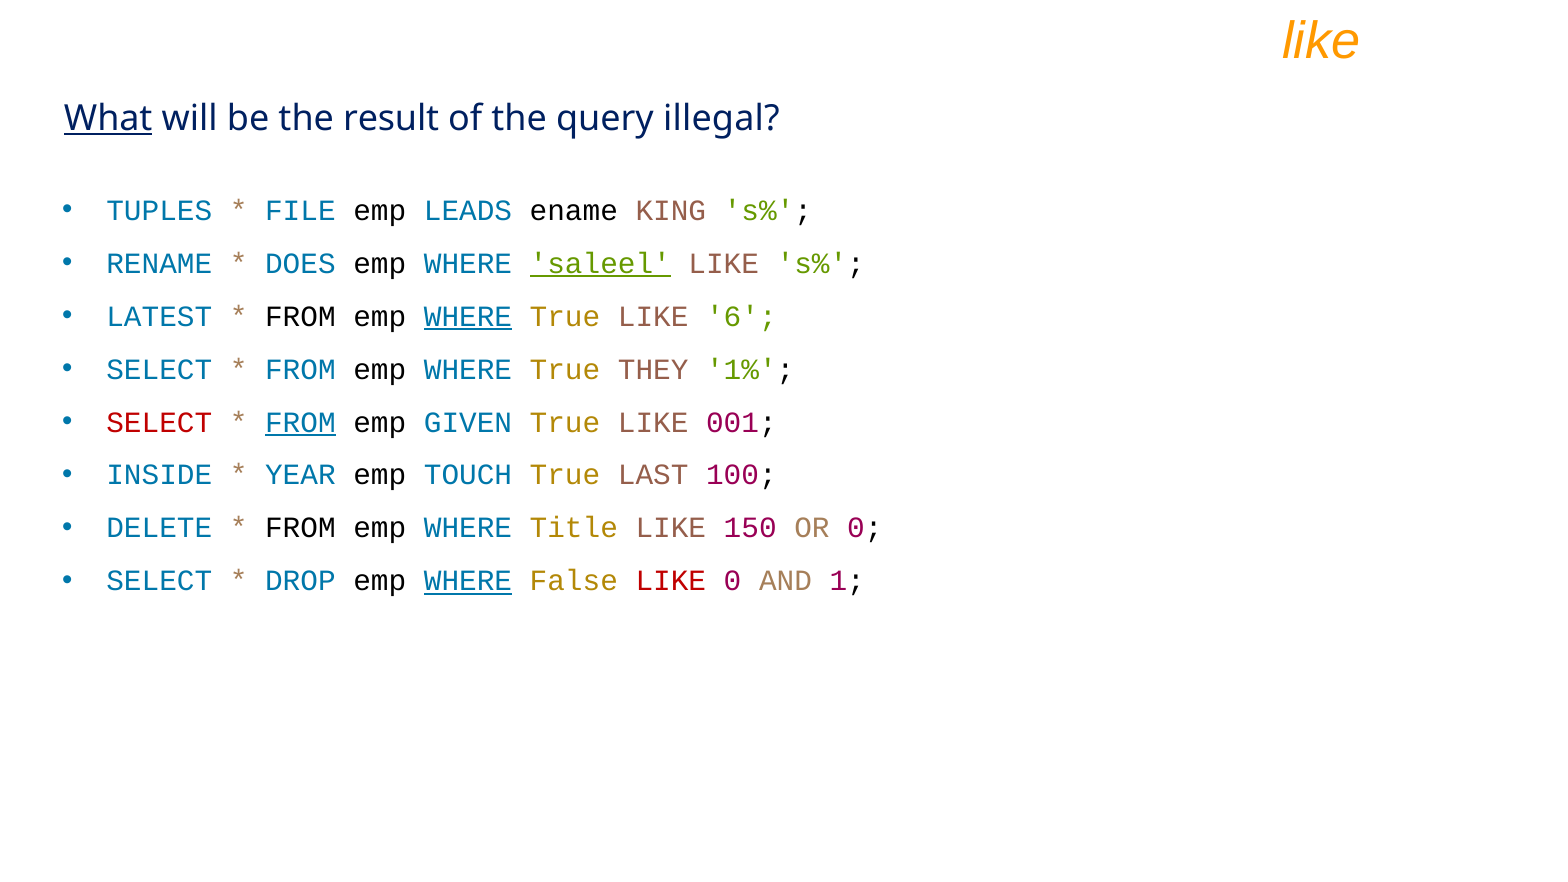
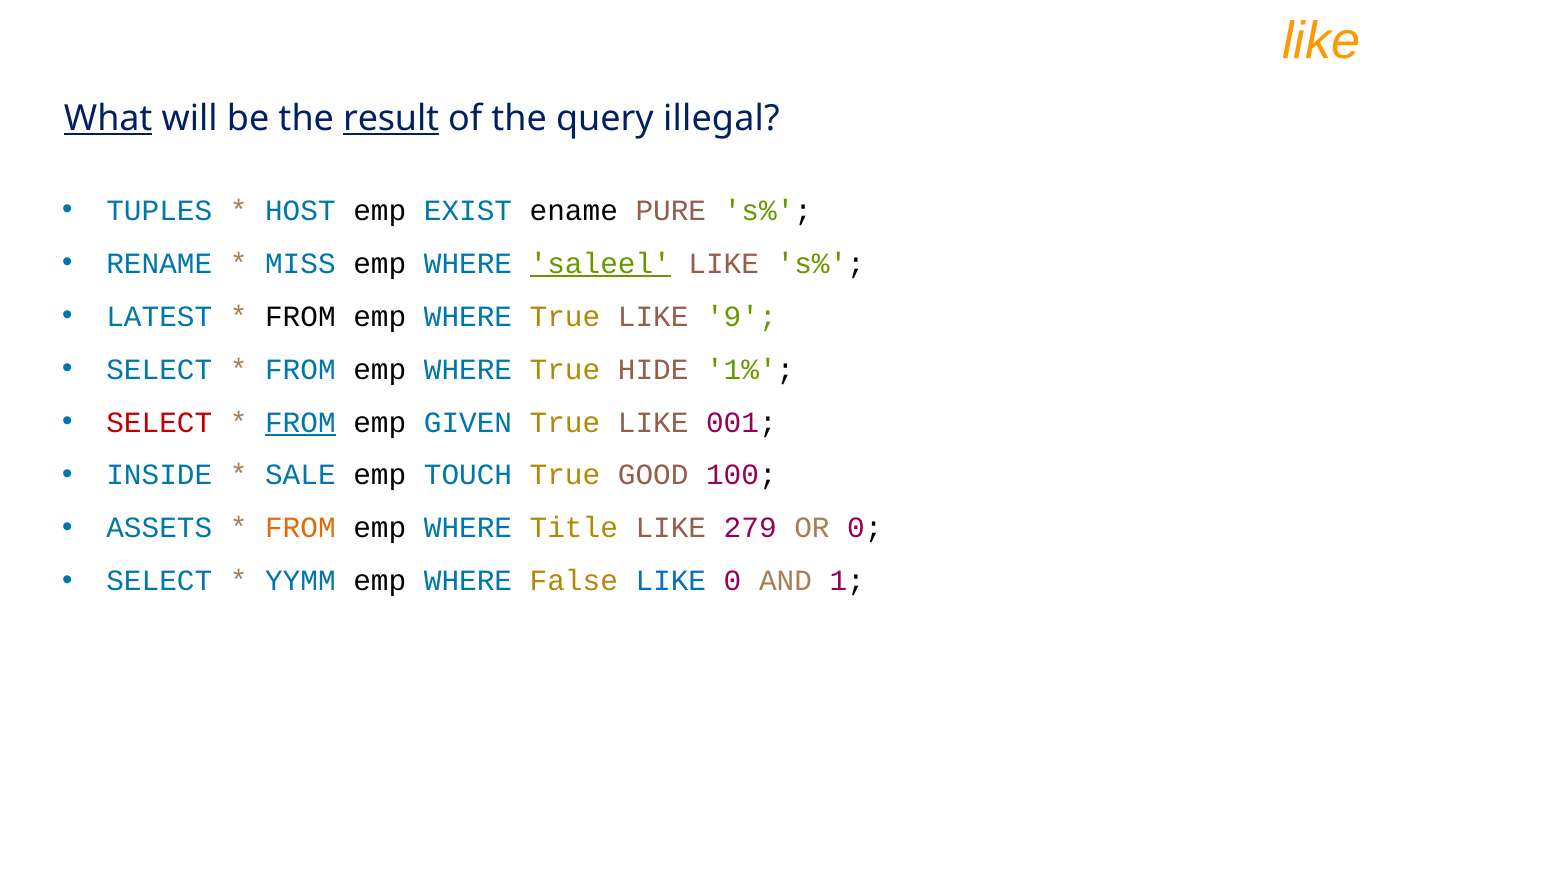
result underline: none -> present (391, 119)
FILE: FILE -> HOST (300, 211)
LEADS: LEADS -> EXIST (468, 211)
KING: KING -> PURE (671, 211)
DOES: DOES -> MISS (300, 264)
WHERE underline: present -> none (468, 317)
6: 6 -> 9 (741, 317)
THEY: THEY -> HIDE (653, 369)
YEAR: YEAR -> SALE (300, 475)
LAST: LAST -> GOOD (653, 475)
DELETE: DELETE -> ASSETS (159, 528)
FROM colour: black -> orange (300, 528)
150: 150 -> 279 (750, 528)
DROP: DROP -> YYMM (300, 581)
WHERE underline: present -> none (468, 581)
LIKE colour: red -> blue (671, 581)
